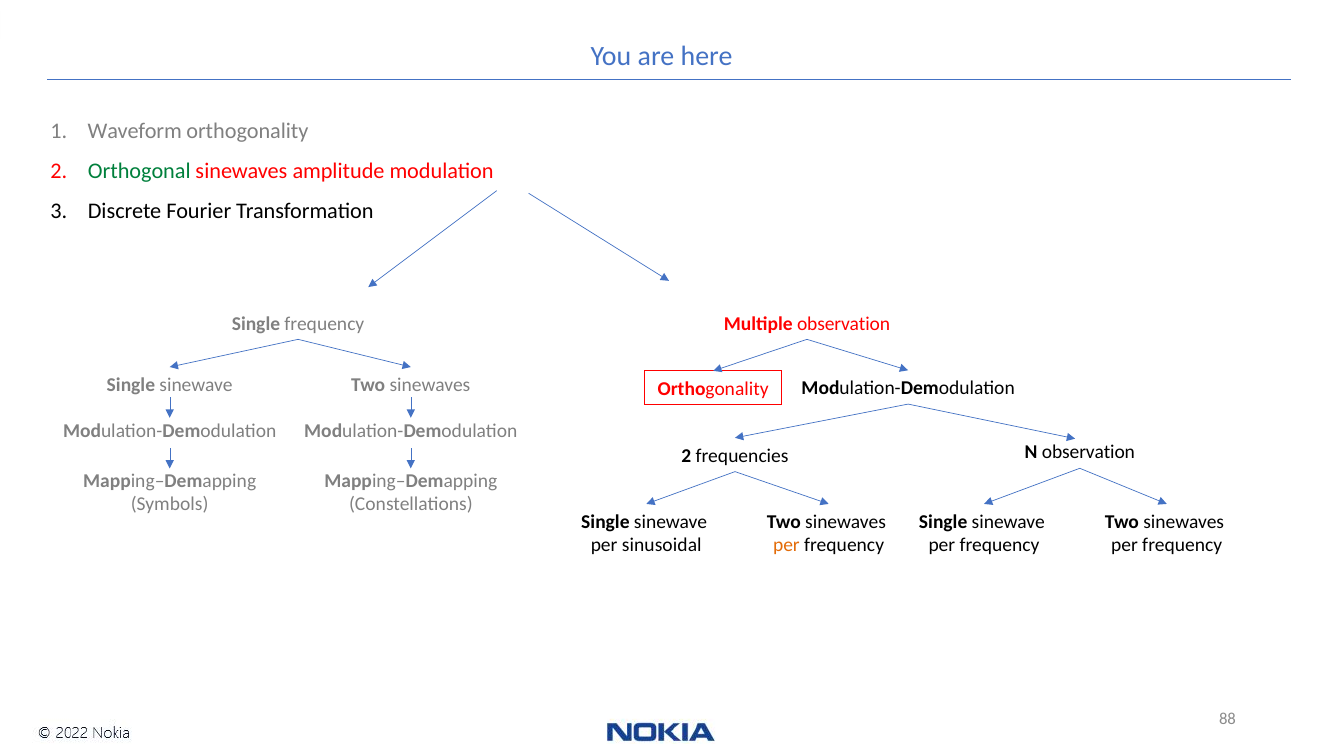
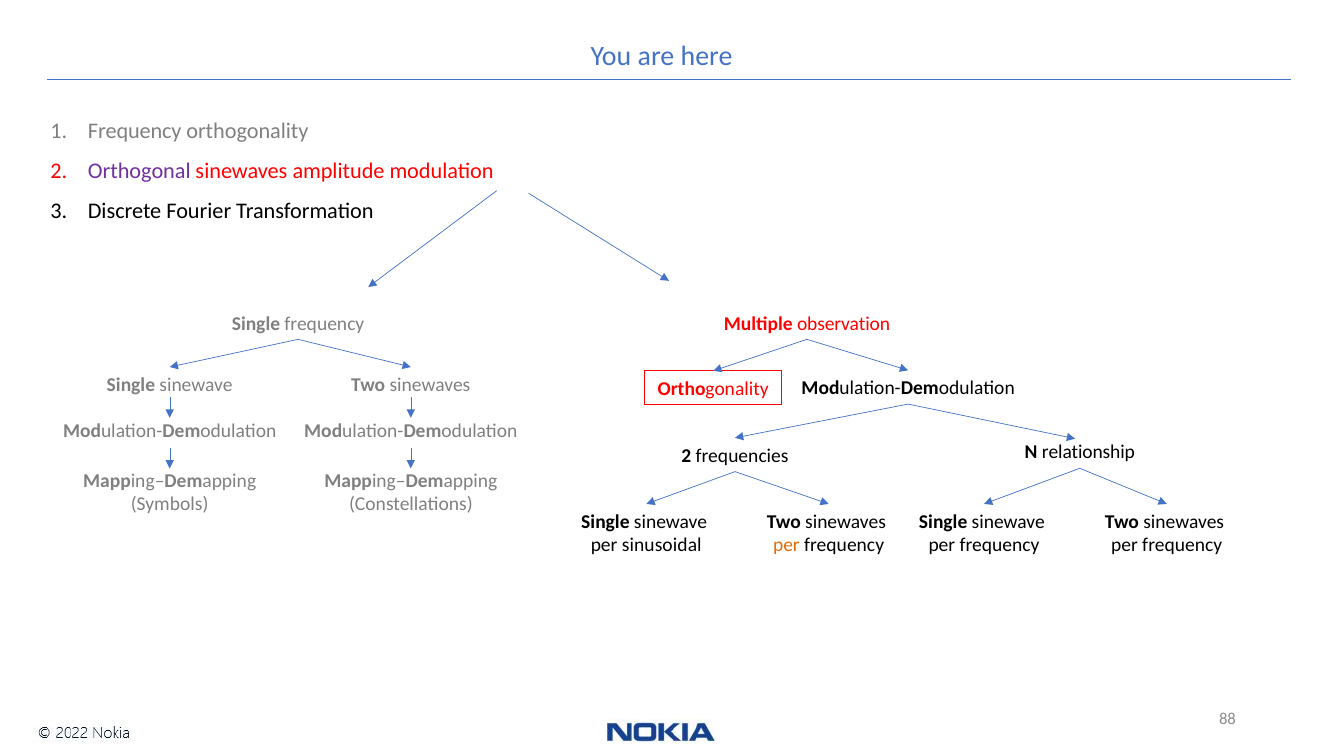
Waveform: Waveform -> Frequency (135, 131)
Orthogonal colour: green -> purple (139, 171)
N observation: observation -> relationship (1088, 452)
